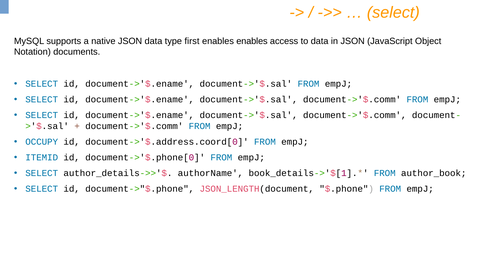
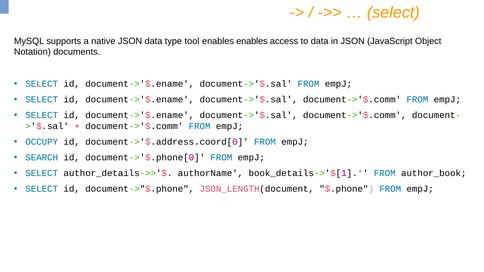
first: first -> tool (192, 41)
ITEMID: ITEMID -> SEARCH (42, 158)
